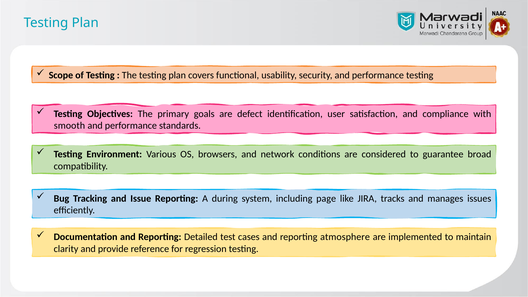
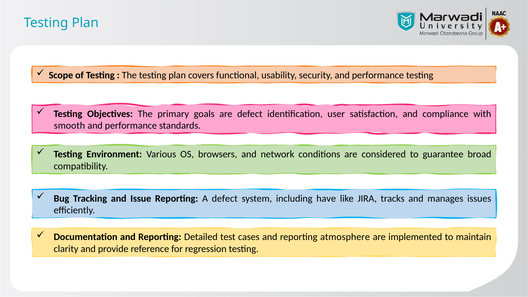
A during: during -> defect (225, 198)
page: page -> have (326, 198)
